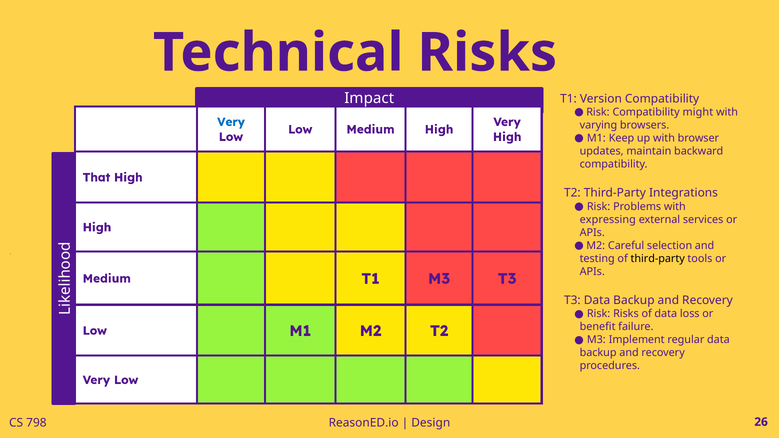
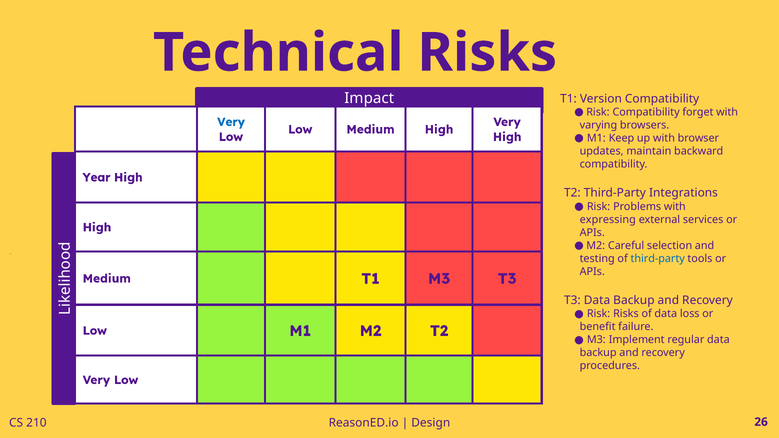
might: might -> forget (698, 112)
That: That -> Year (96, 178)
third-party colour: black -> blue (658, 259)
798: 798 -> 210 (36, 423)
